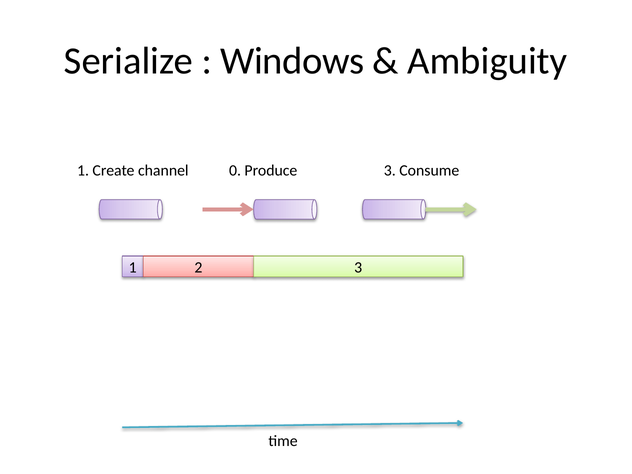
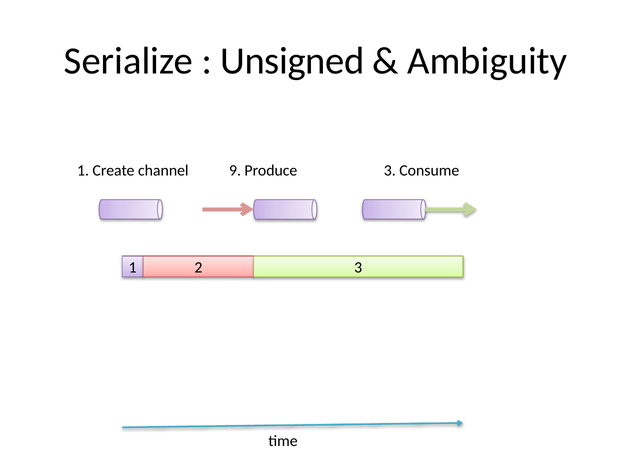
Windows: Windows -> Unsigned (292, 61)
0: 0 -> 9 (235, 170)
